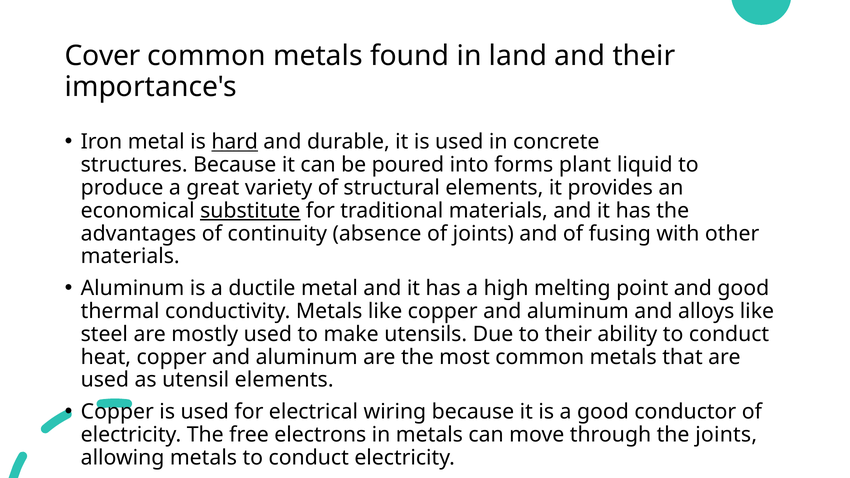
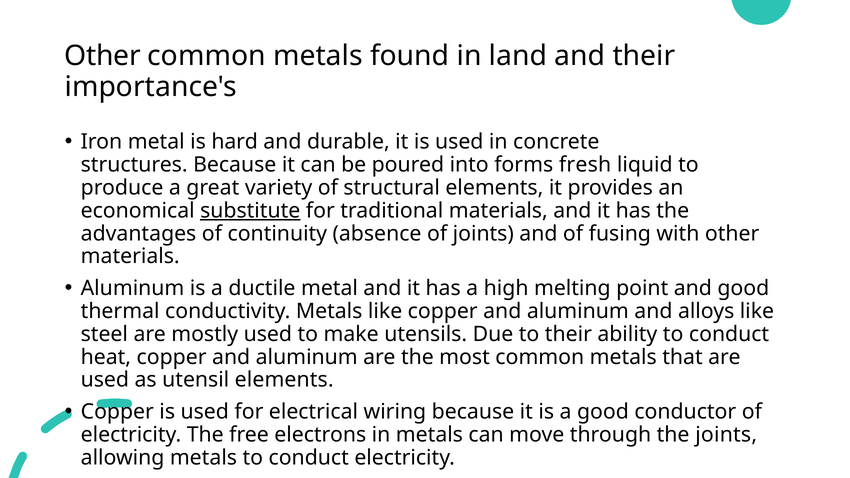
Cover: Cover -> Other (103, 56)
hard underline: present -> none (235, 142)
plant: plant -> fresh (585, 165)
